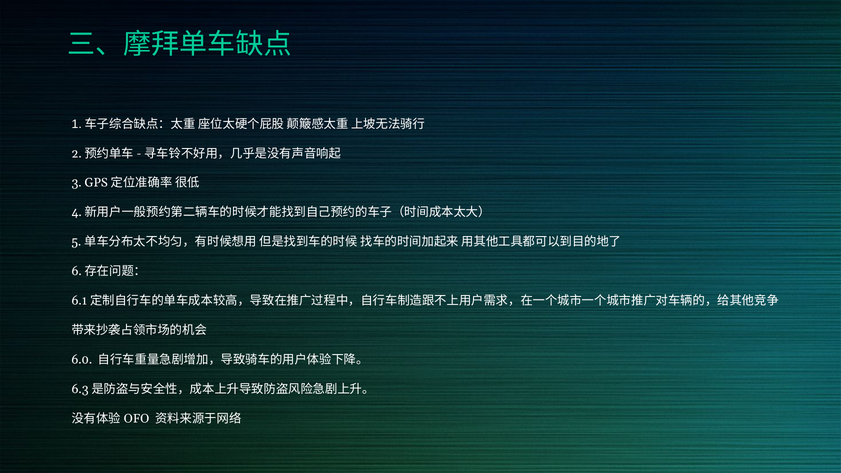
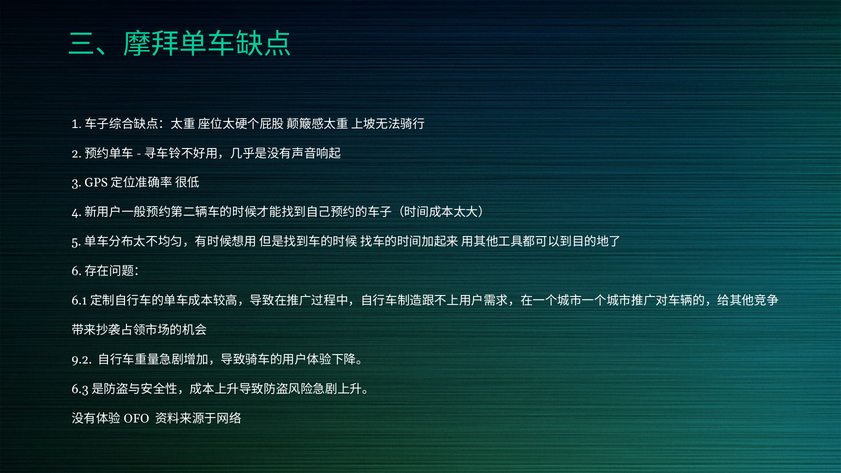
6.0: 6.0 -> 9.2 (82, 360)
